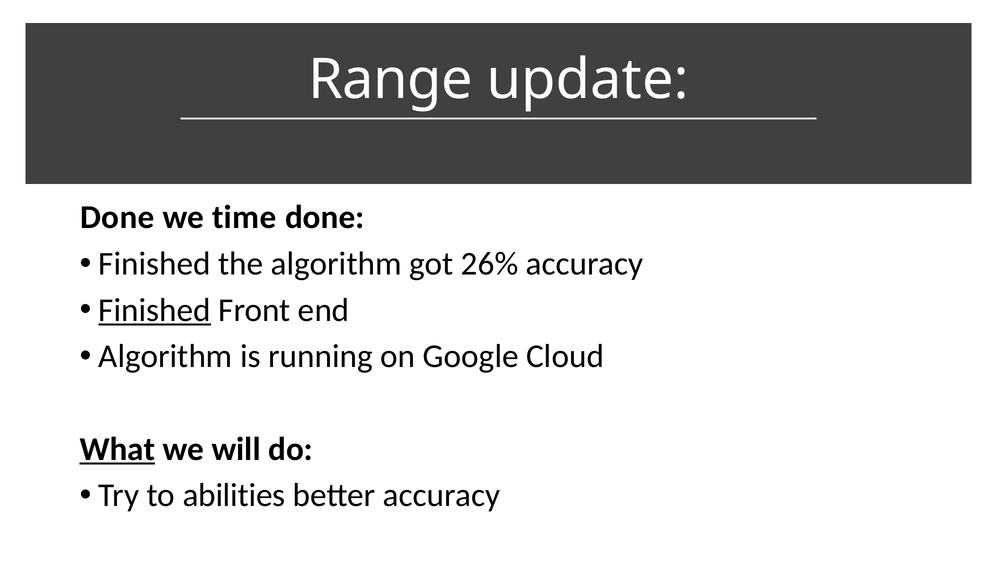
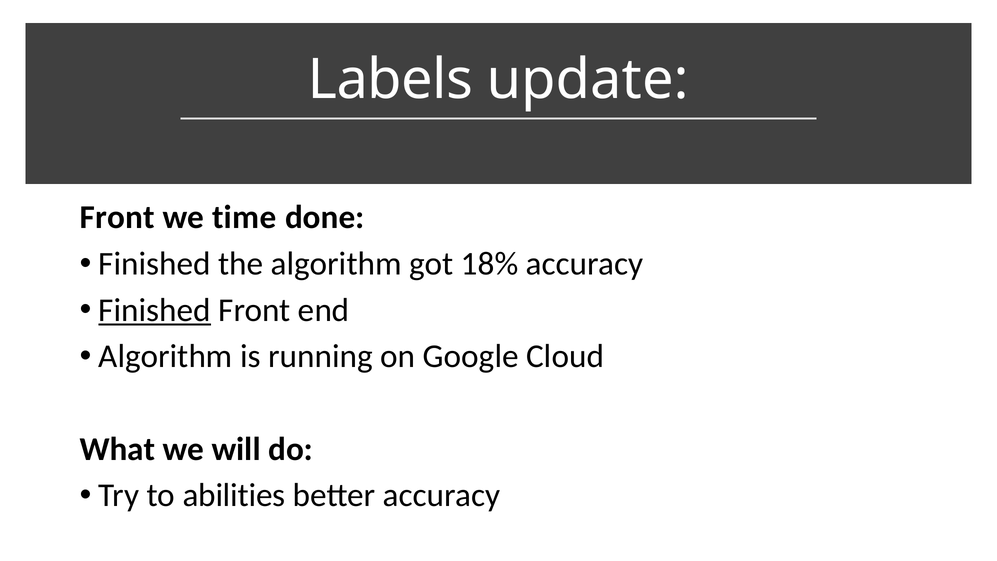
Range: Range -> Labels (390, 80)
Done: Done -> Front (117, 217)
26%: 26% -> 18% (490, 264)
What underline: present -> none (117, 449)
